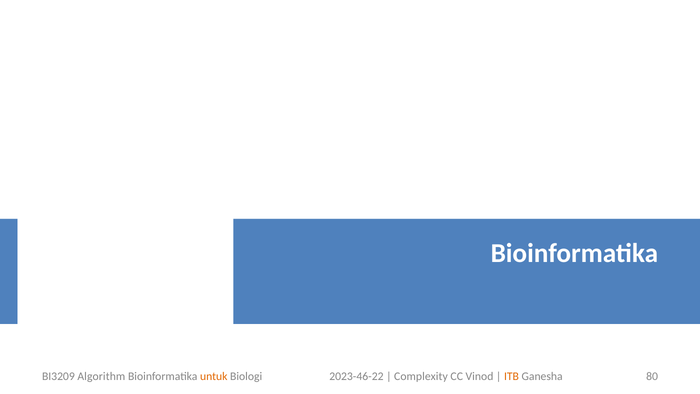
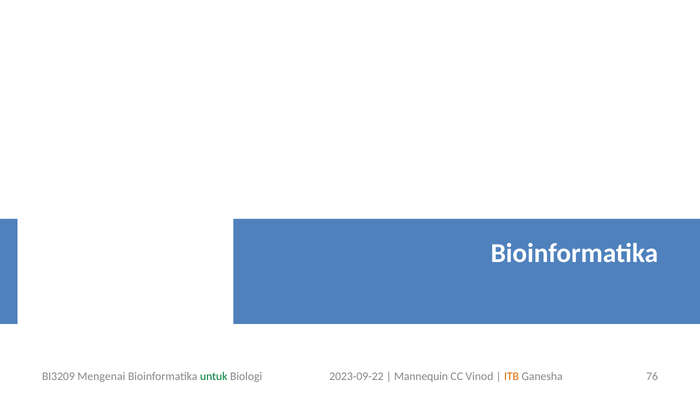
Algorithm: Algorithm -> Mengenai (101, 376)
untuk colour: orange -> green (214, 376)
2023-46-22: 2023-46-22 -> 2023-09-22 (356, 376)
Complexity: Complexity -> Mannequin (421, 376)
80: 80 -> 76 (652, 376)
